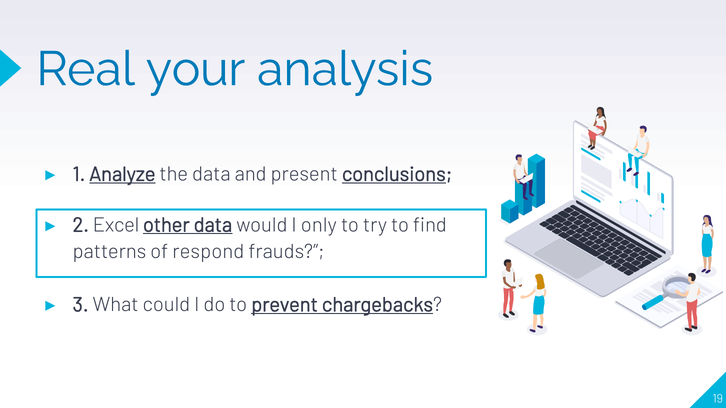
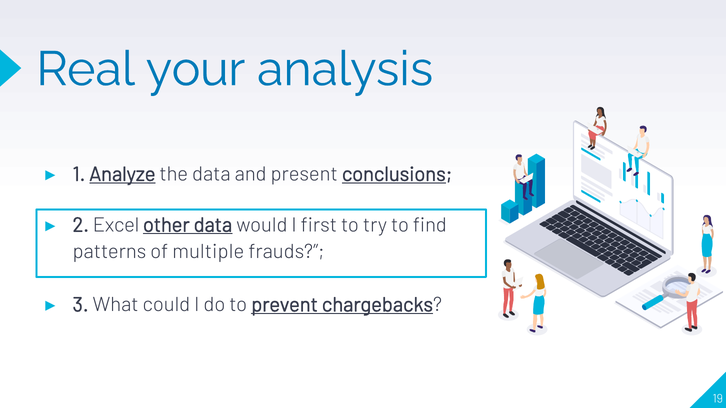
only: only -> first (319, 225)
respond: respond -> multiple (208, 252)
